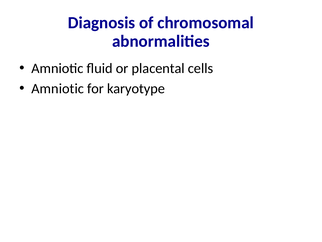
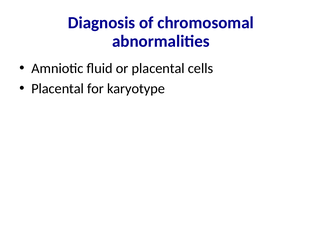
Amniotic: Amniotic -> Placental (58, 88)
